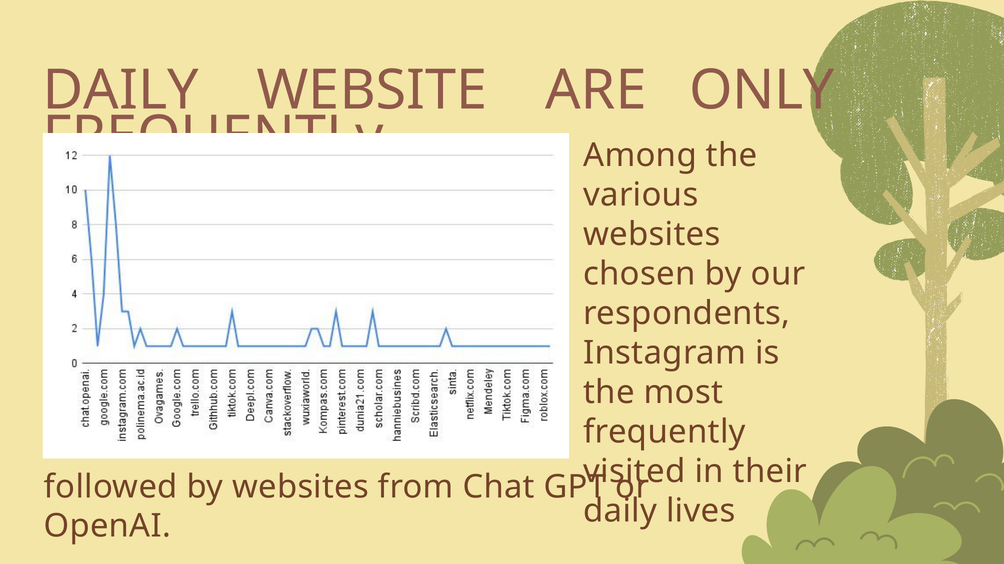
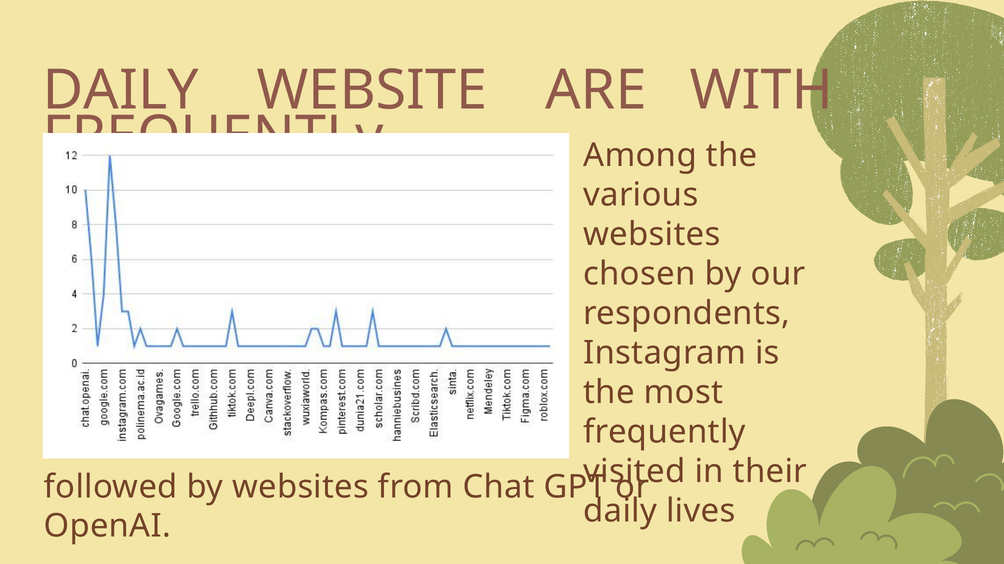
ONLY: ONLY -> WITH (761, 90)
